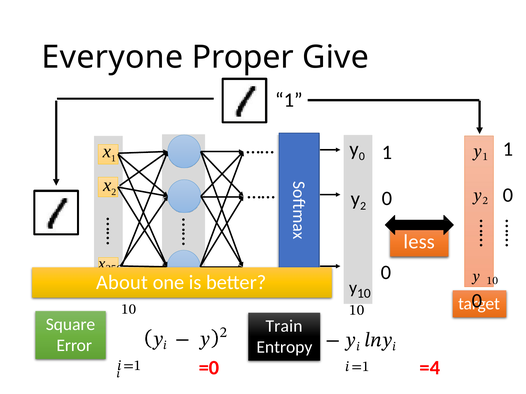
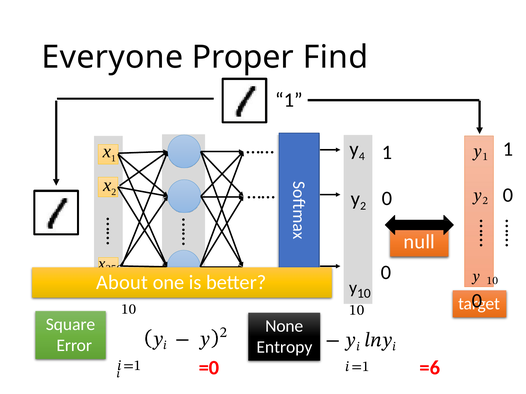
Give: Give -> Find (335, 57)
0: 0 -> 4 (362, 156)
less: less -> null (419, 242)
Train: Train -> None (284, 326)
=4: =4 -> =6 (430, 368)
